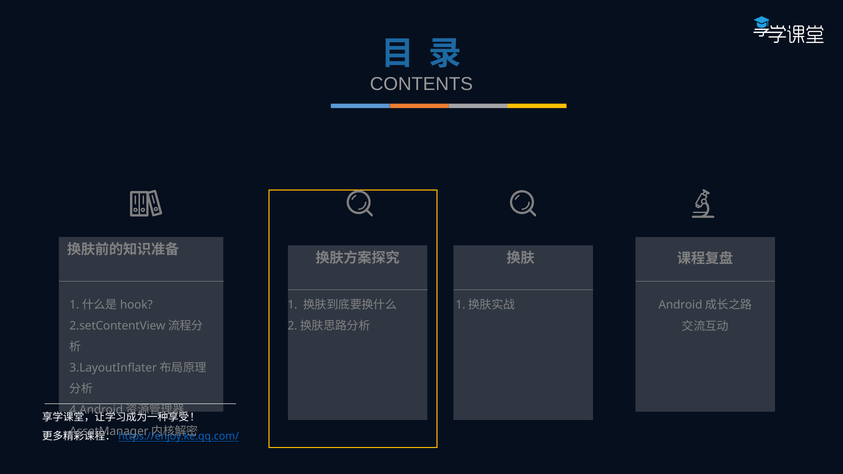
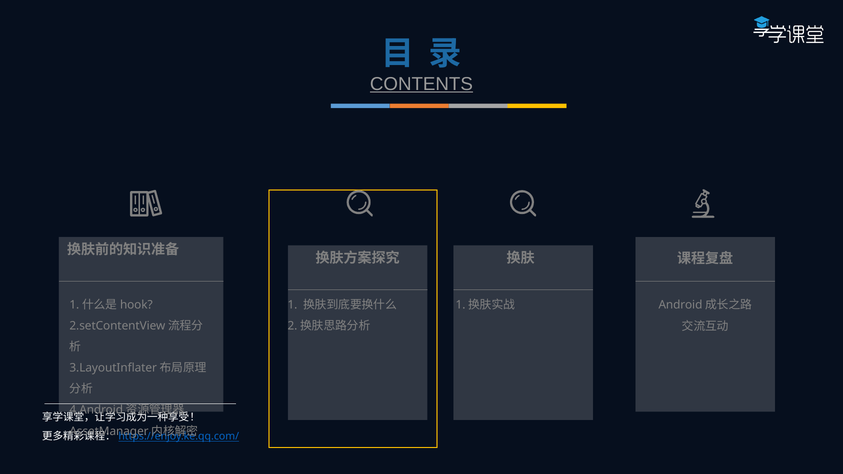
CONTENTS underline: none -> present (421, 84)
